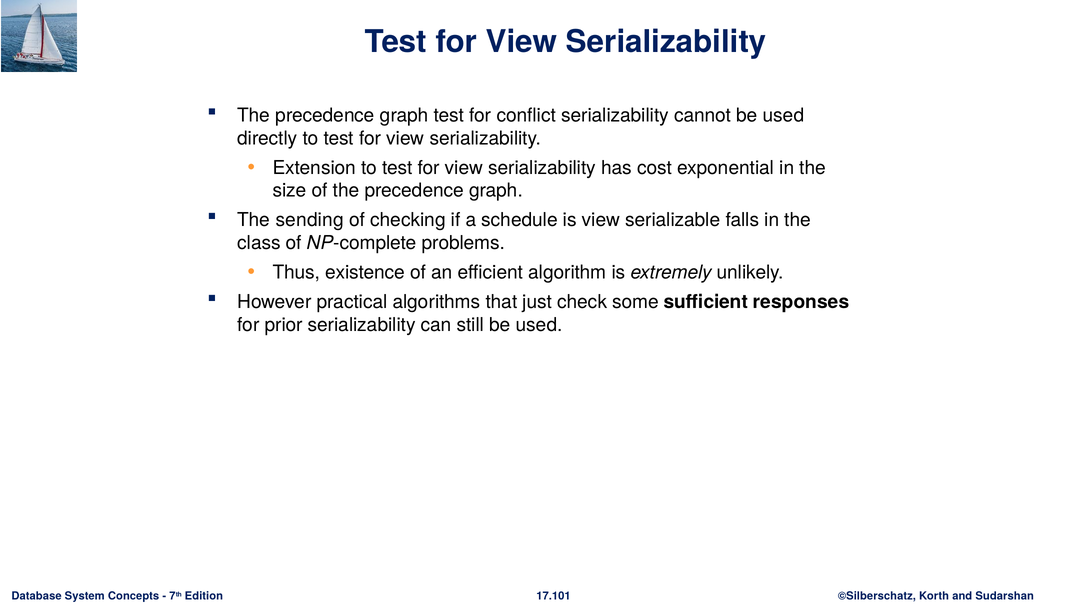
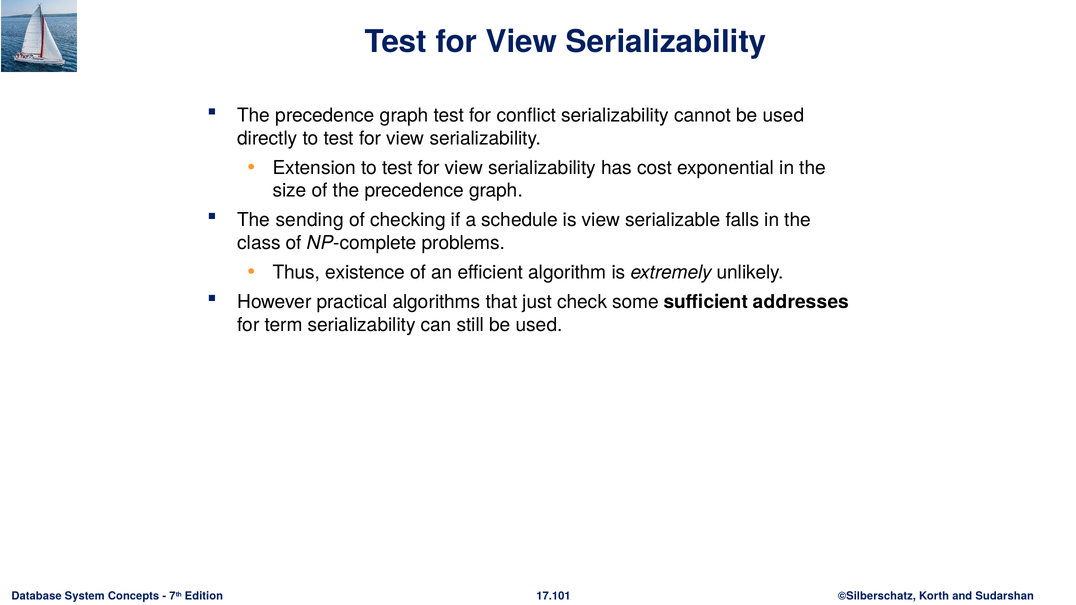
responses: responses -> addresses (801, 302)
prior: prior -> term (284, 325)
